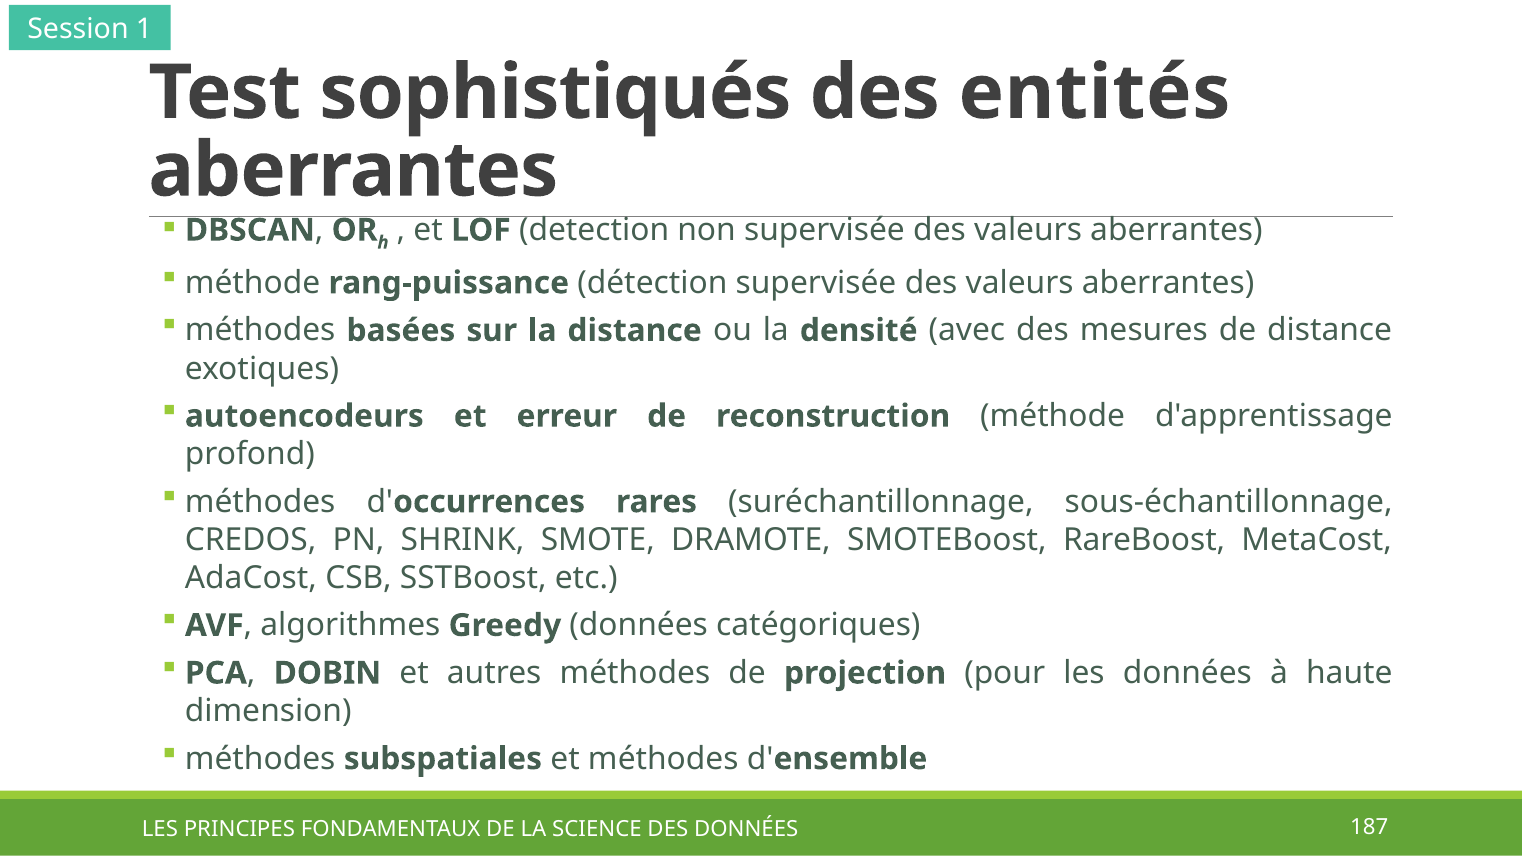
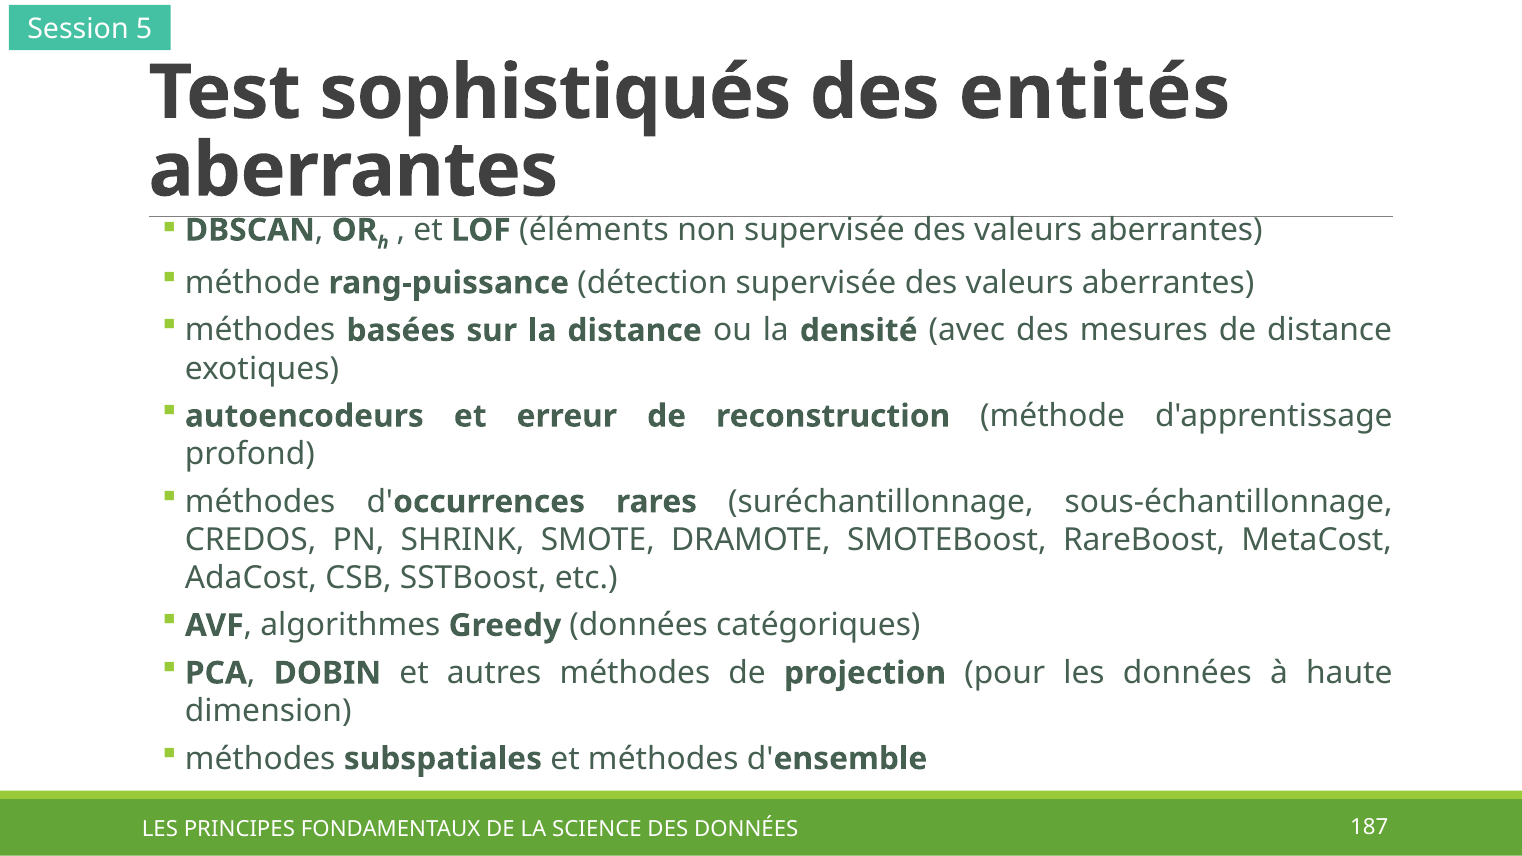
1: 1 -> 5 (144, 29)
detection: detection -> éléments (594, 230)
